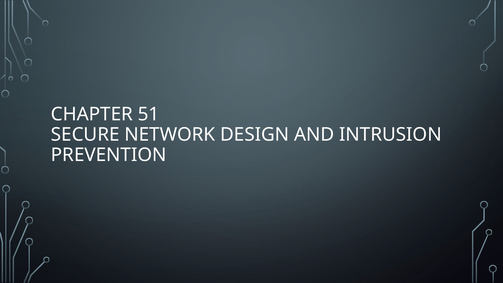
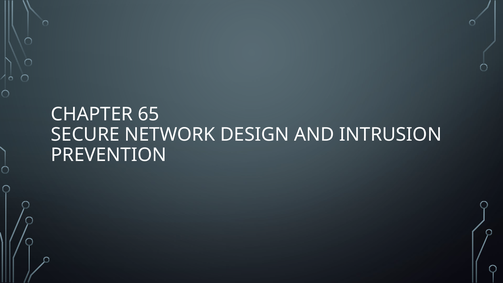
51: 51 -> 65 (149, 114)
